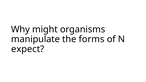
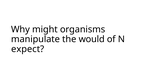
forms: forms -> would (92, 39)
